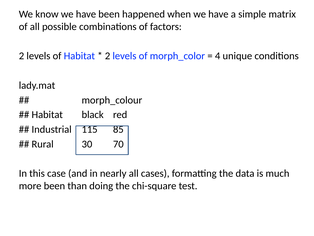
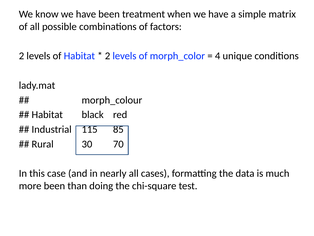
happened: happened -> treatment (144, 14)
